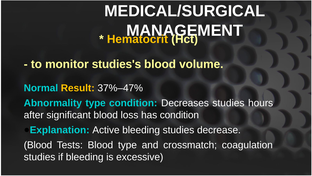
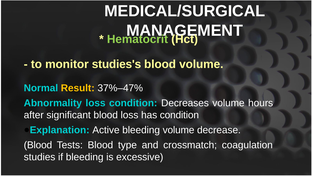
Hematocrit colour: yellow -> light green (137, 39)
Abnormality type: type -> loss (96, 103)
Decreases studies: studies -> volume (228, 103)
bleeding studies: studies -> volume (179, 130)
